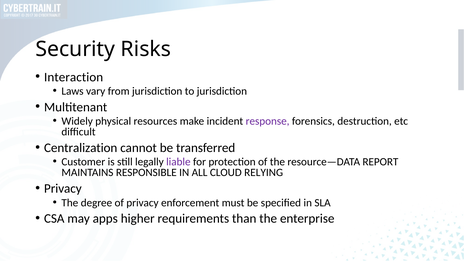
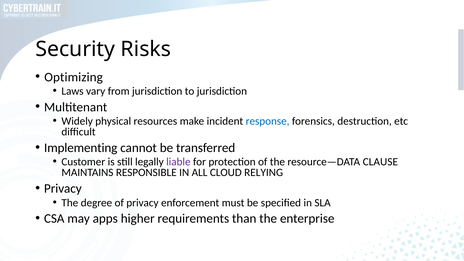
Interaction: Interaction -> Optimizing (74, 77)
response colour: purple -> blue (268, 121)
Centralization: Centralization -> Implementing (81, 148)
REPORT: REPORT -> CLAUSE (380, 162)
